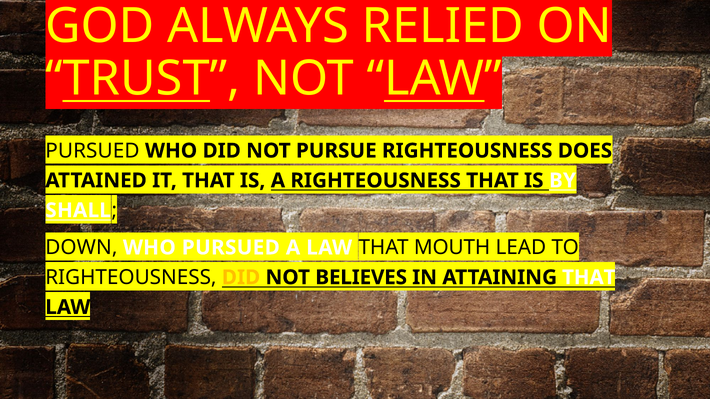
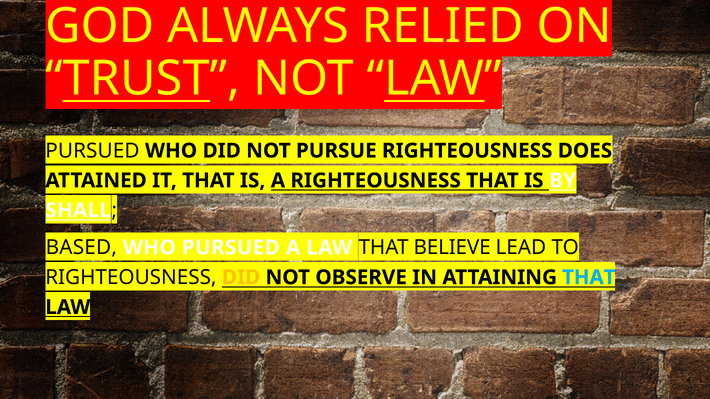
DOWN: DOWN -> BASED (81, 248)
MOUTH: MOUTH -> BELIEVE (452, 248)
BELIEVES: BELIEVES -> OBSERVE (361, 278)
THAT colour: white -> light blue (589, 278)
